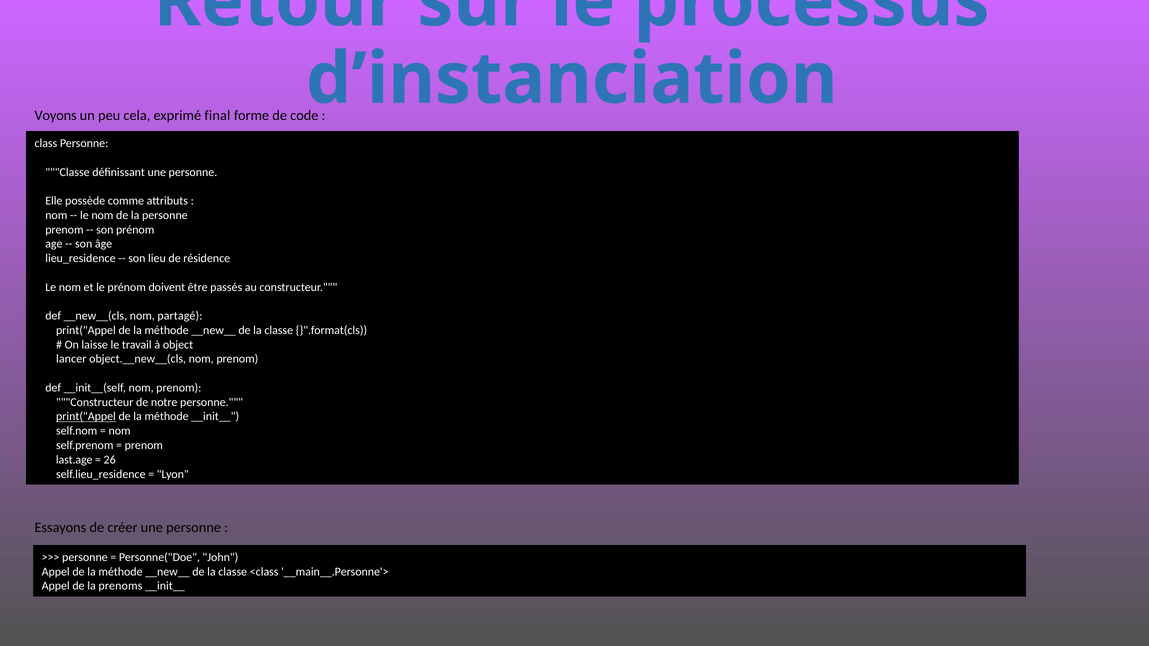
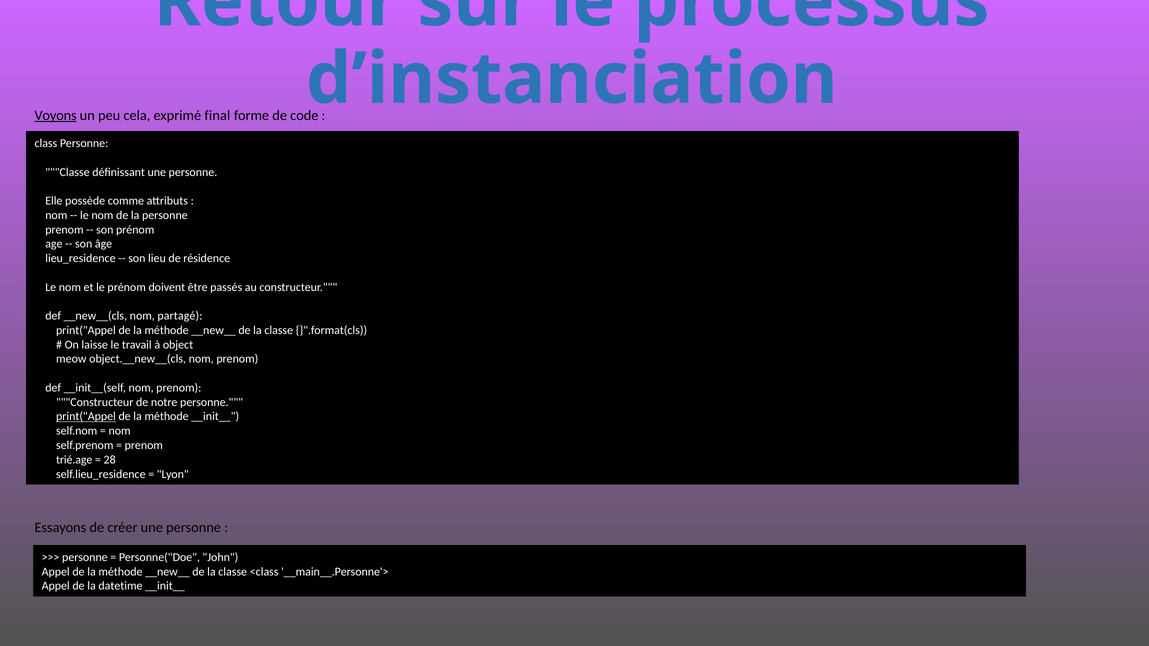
Voyons underline: none -> present (56, 115)
lancer: lancer -> meow (71, 359)
last.age: last.age -> trié.age (74, 460)
26: 26 -> 28 (110, 460)
prenoms: prenoms -> datetime (120, 586)
